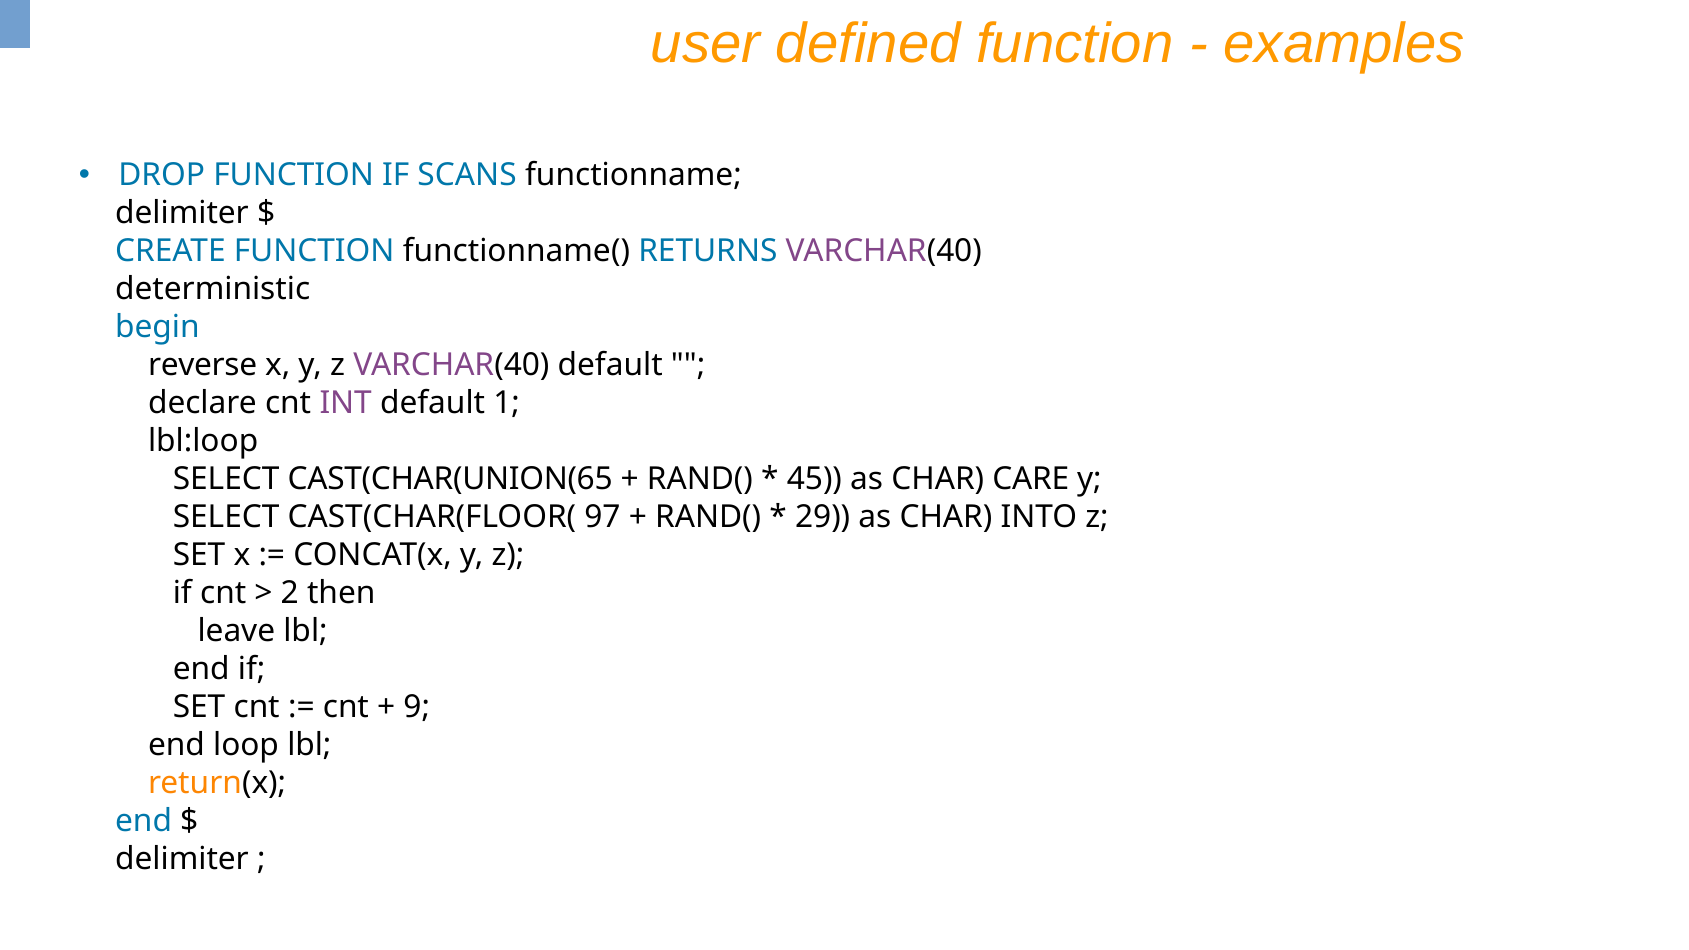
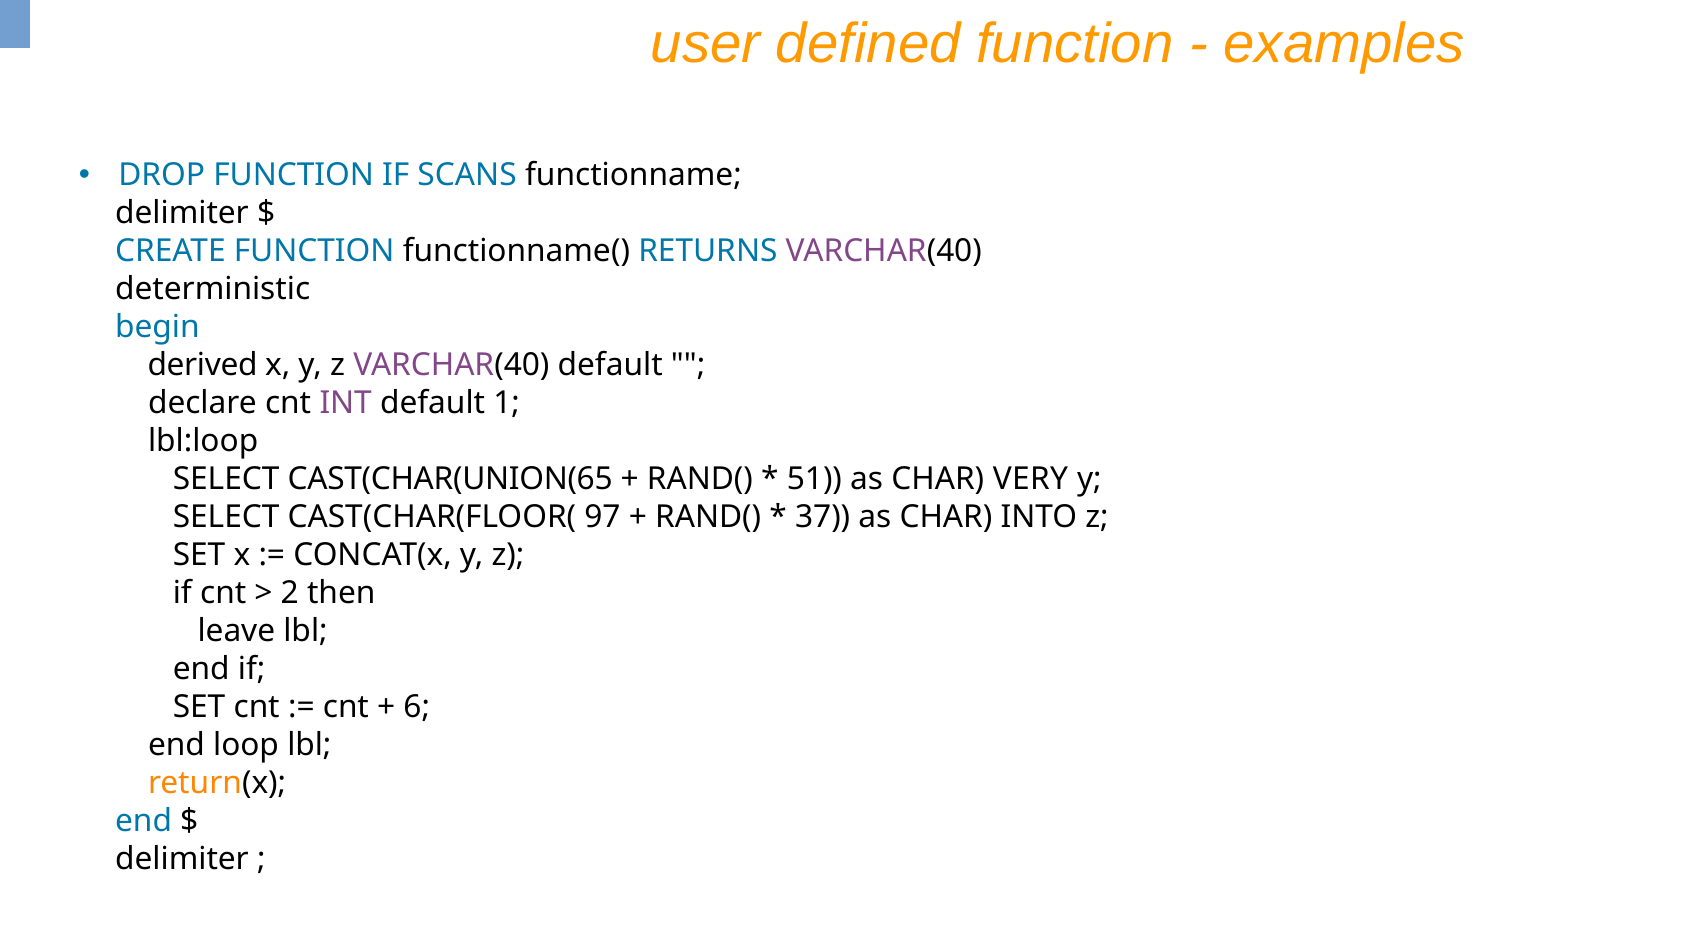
reverse: reverse -> derived (203, 366)
45: 45 -> 51 (814, 480)
CARE: CARE -> VERY (1030, 480)
29: 29 -> 37 (823, 518)
9: 9 -> 6 (417, 708)
